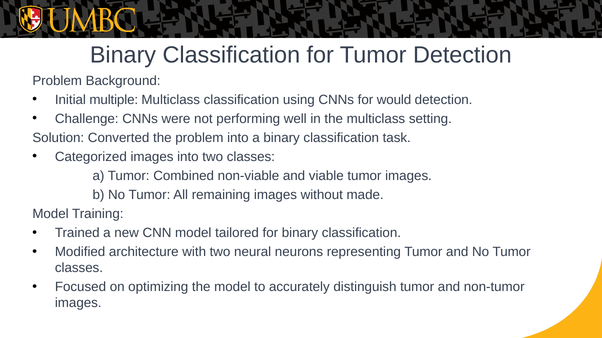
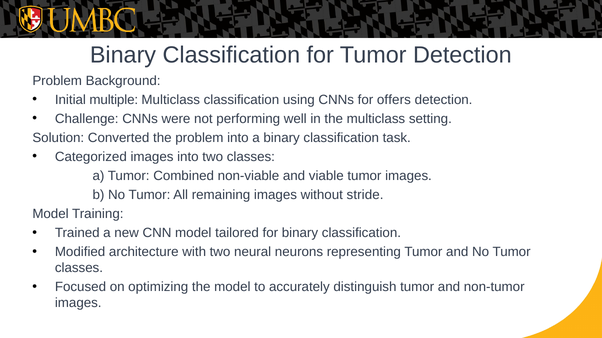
would: would -> offers (394, 100)
made: made -> stride (365, 195)
